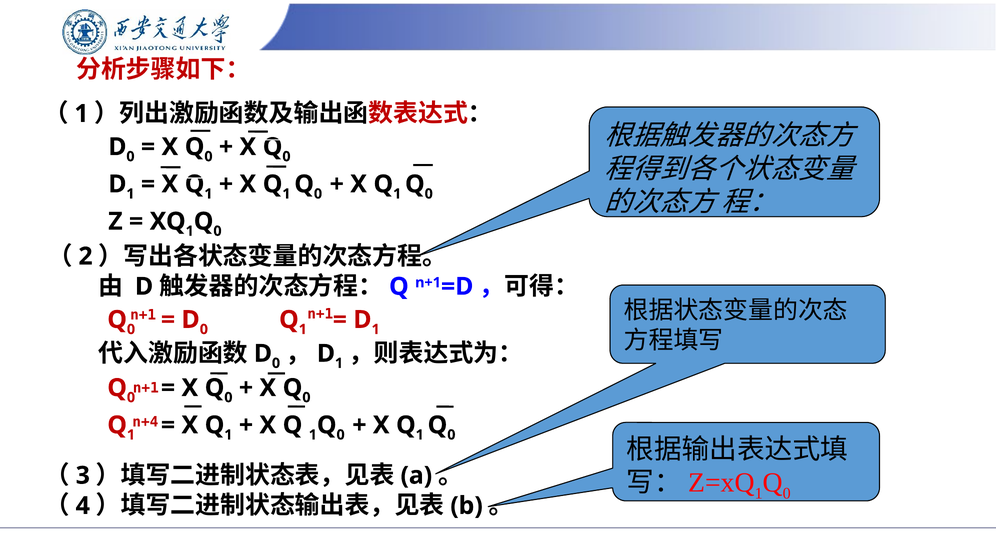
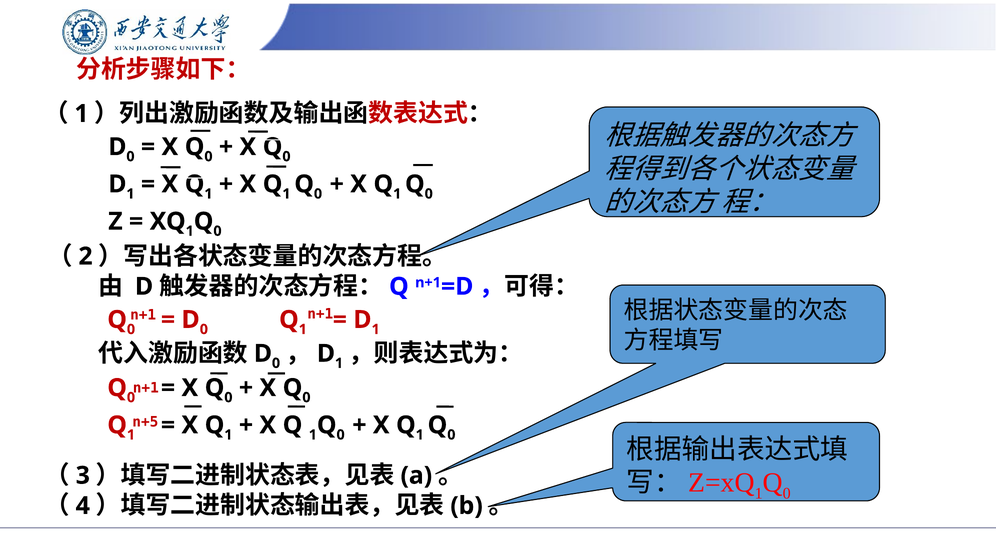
n+4: n+4 -> n+5 (145, 422)
